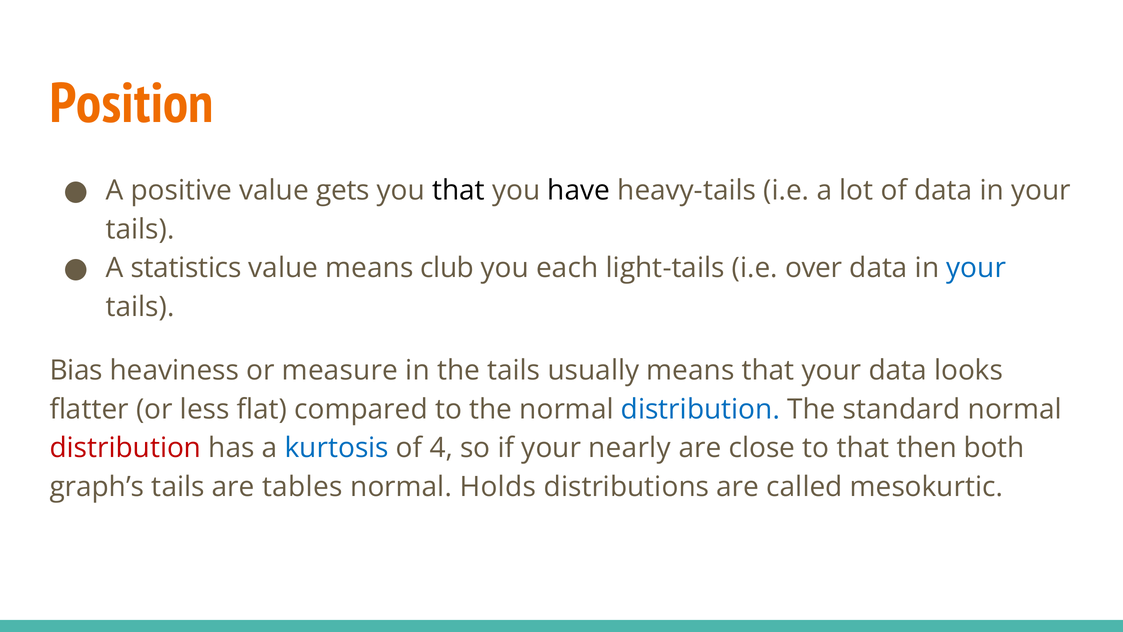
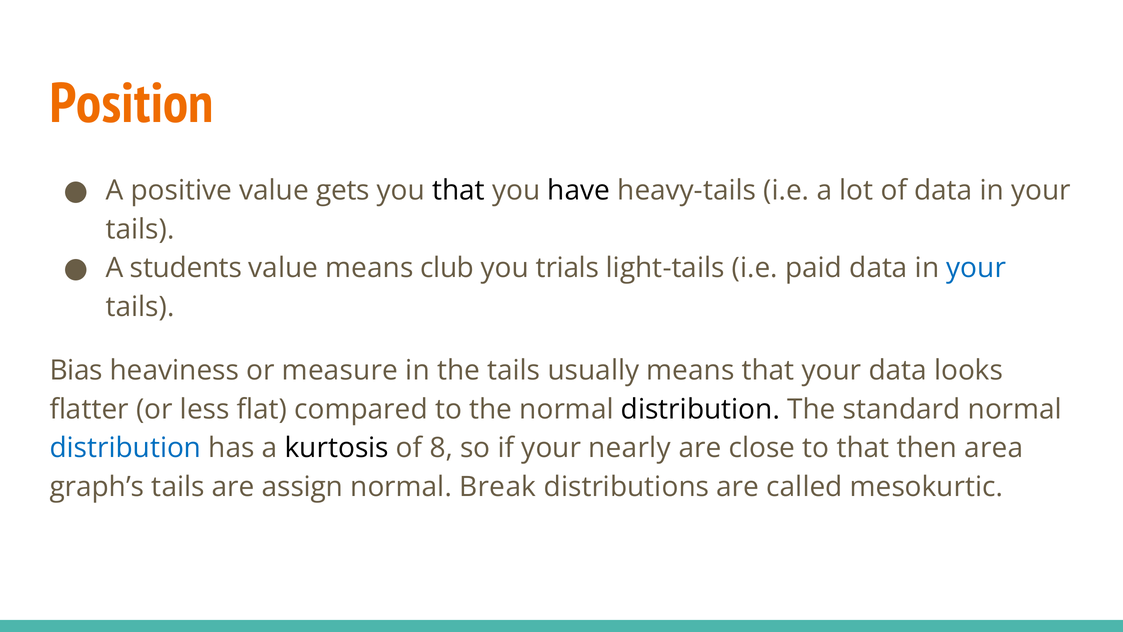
statistics: statistics -> students (186, 268)
each: each -> trials (568, 268)
over: over -> paid (814, 268)
distribution colour: blue -> black (700, 409)
distribution colour: red -> blue (125, 448)
kurtosis colour: blue -> black (337, 448)
4: 4 -> 8 (441, 448)
both: both -> area (994, 448)
tables: tables -> assign (303, 487)
Holds: Holds -> Break (498, 487)
